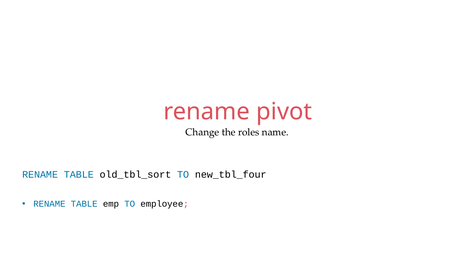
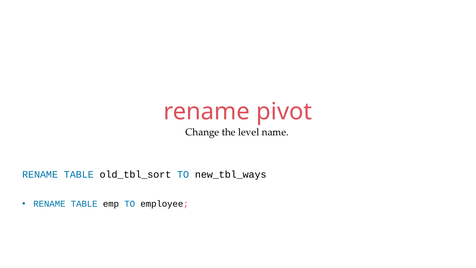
roles: roles -> level (249, 132)
new_tbl_four: new_tbl_four -> new_tbl_ways (231, 175)
